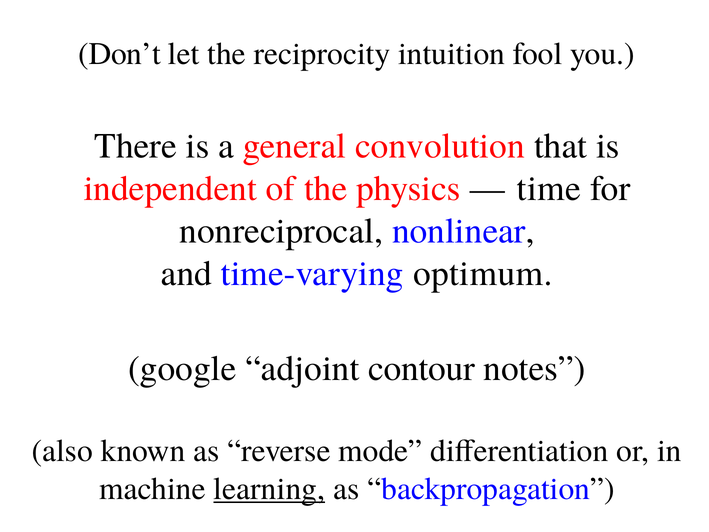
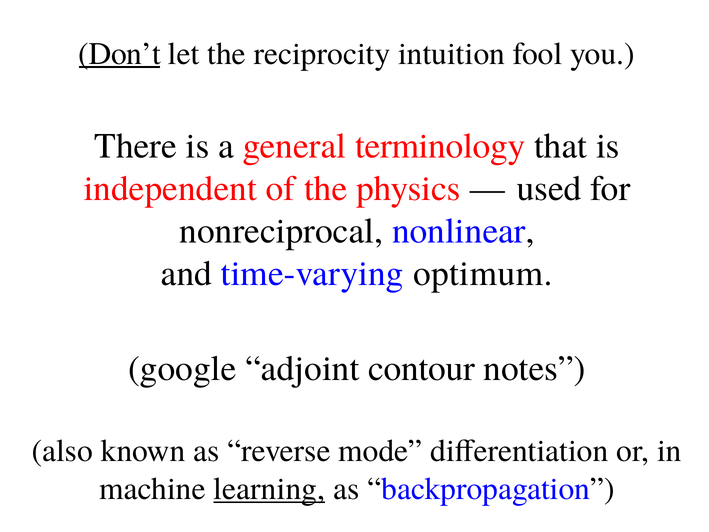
Don’t underline: none -> present (120, 54)
convolution: convolution -> terminology (440, 146)
time: time -> used (549, 189)
